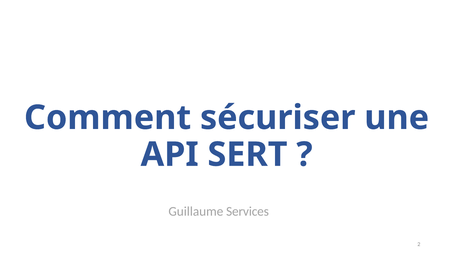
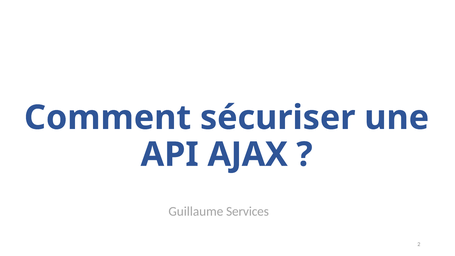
SERT: SERT -> AJAX (248, 155)
